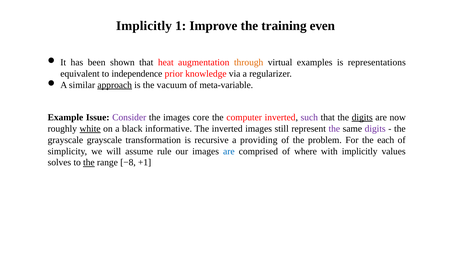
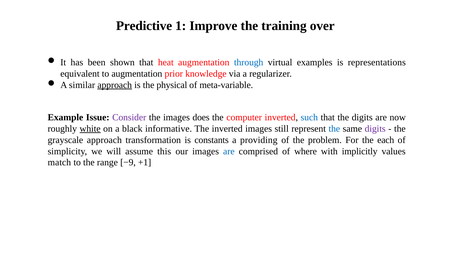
Implicitly: Implicitly -> Predictive (144, 26)
even: even -> over (322, 26)
through colour: orange -> blue (249, 62)
to independence: independence -> augmentation (137, 74)
vacuum: vacuum -> physical (172, 85)
core: core -> does (201, 117)
such colour: purple -> blue (309, 117)
digits underline: present -> none (362, 117)
the colour: purple -> blue (334, 128)
grayscale grayscale: grayscale -> approach (104, 140)
recursive: recursive -> constants (212, 140)
rule: rule -> this (164, 151)
solves: solves -> match (59, 162)
the underline: present -> none (89, 162)
−8: −8 -> −9 (128, 162)
